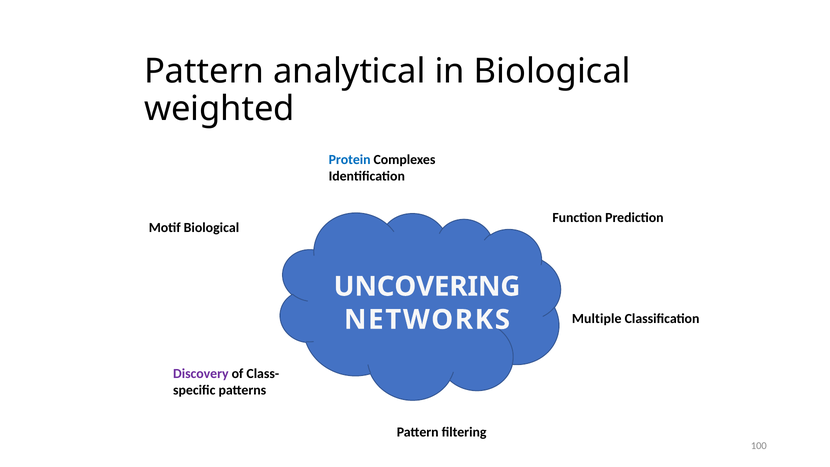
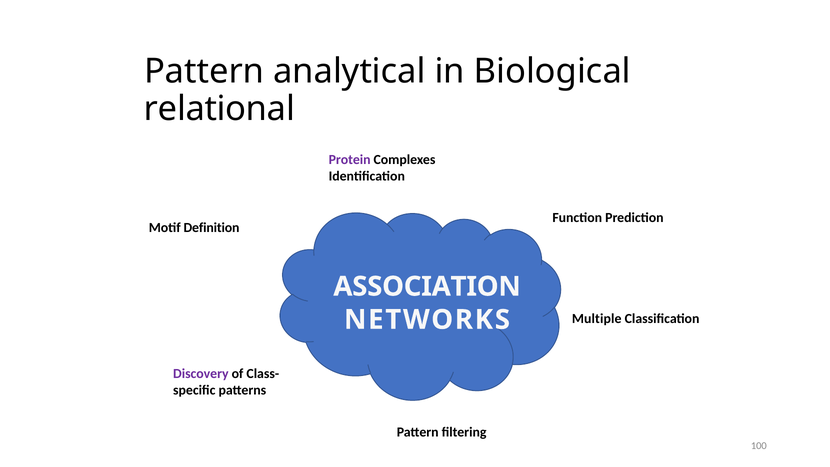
weighted: weighted -> relational (219, 109)
Protein colour: blue -> purple (350, 159)
Motif Biological: Biological -> Definition (212, 228)
UNCOVERING: UNCOVERING -> ASSOCIATION (427, 286)
